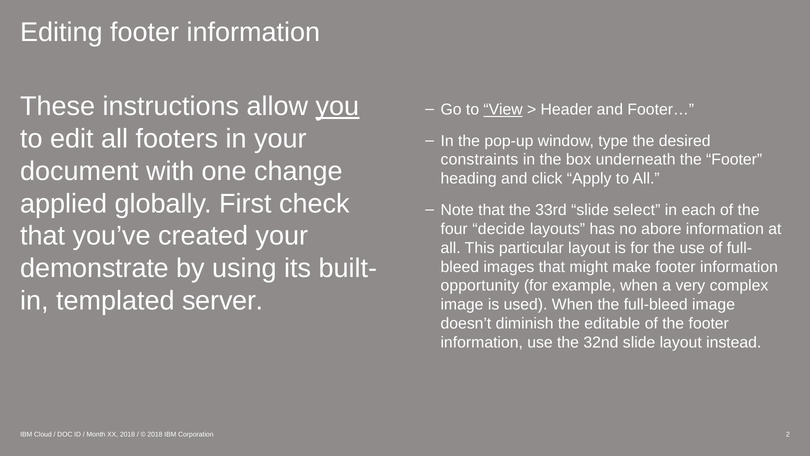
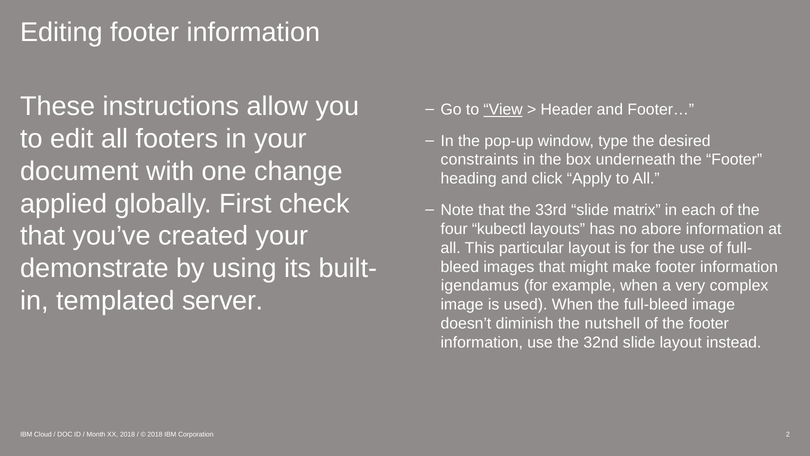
you underline: present -> none (337, 106)
select: select -> matrix (637, 210)
decide: decide -> kubectl (499, 229)
opportunity: opportunity -> igendamus (480, 286)
editable: editable -> nutshell (612, 323)
